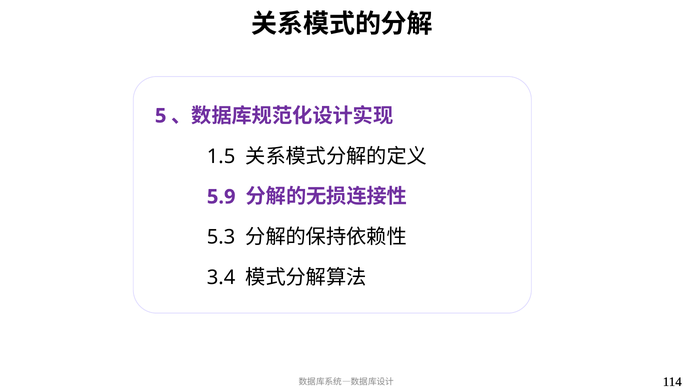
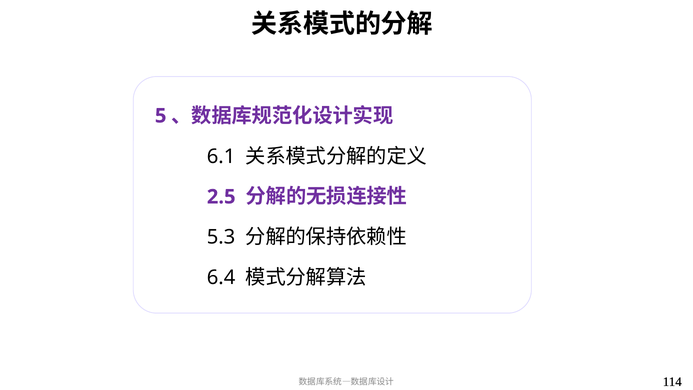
1.5: 1.5 -> 6.1 (221, 156)
5.9: 5.9 -> 2.5 (221, 197)
3.4: 3.4 -> 6.4 (221, 278)
